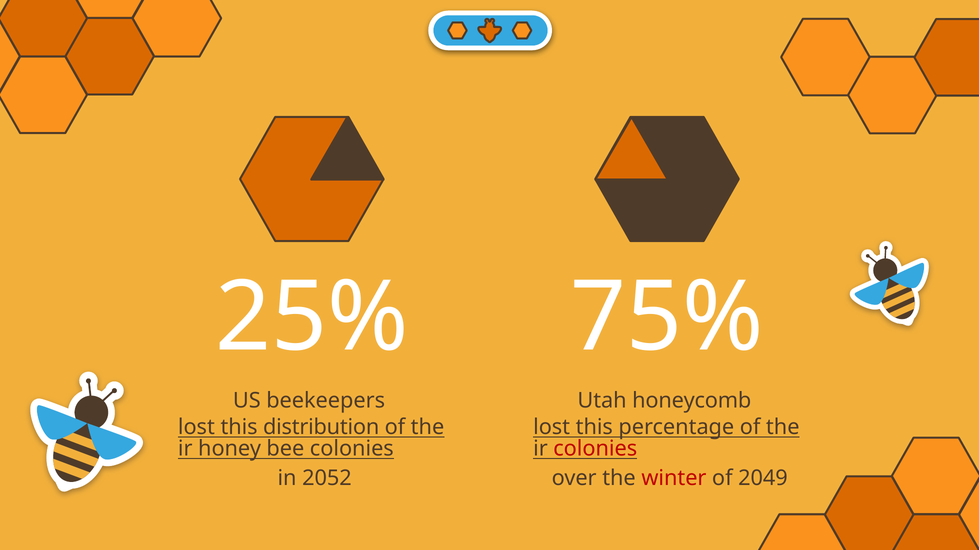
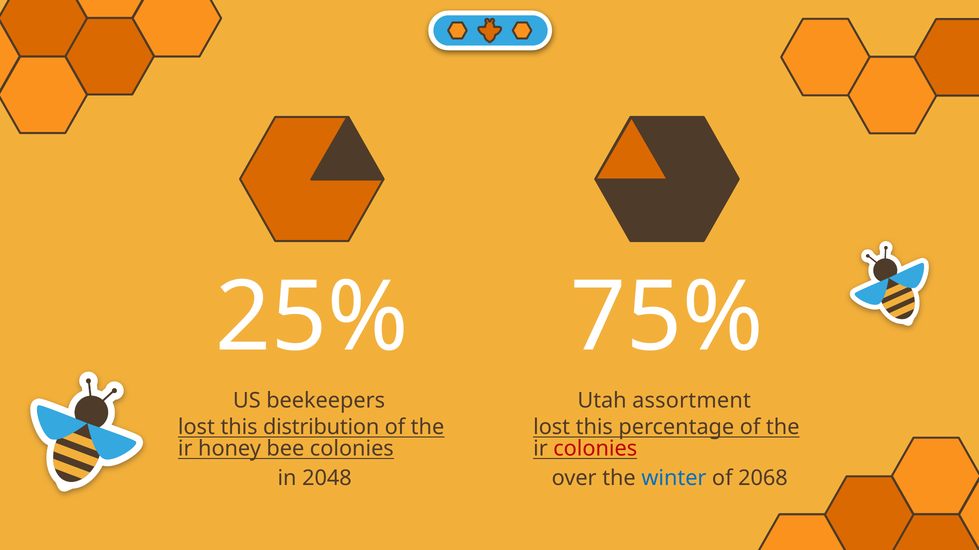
honeycomb: honeycomb -> assortment (692, 401)
2052: 2052 -> 2048 (327, 479)
winter colour: red -> blue (674, 479)
2049: 2049 -> 2068 (763, 479)
